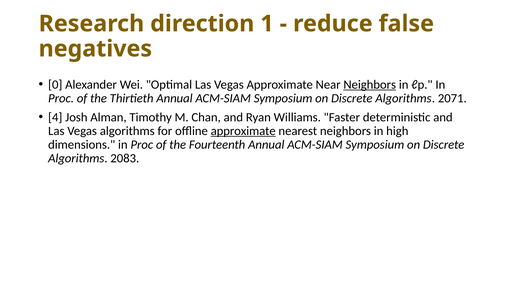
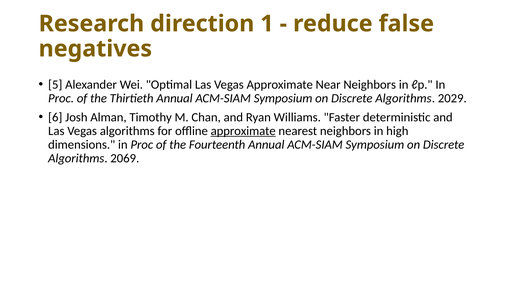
0: 0 -> 5 (55, 85)
Neighbors underline: present -> none (370, 85)
2071: 2071 -> 2029 (452, 98)
4: 4 -> 6 (55, 117)
2083: 2083 -> 2069 (125, 158)
